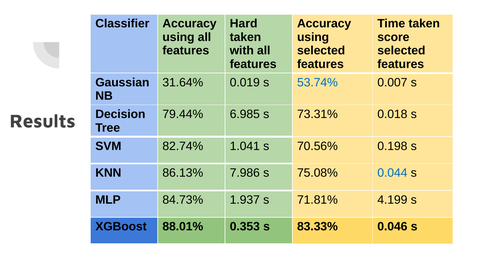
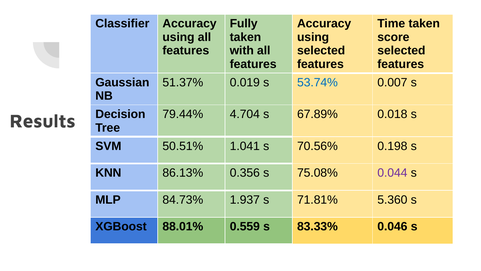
Hard: Hard -> Fully (244, 24)
31.64%: 31.64% -> 51.37% (183, 82)
6.985: 6.985 -> 4.704 (245, 114)
73.31%: 73.31% -> 67.89% (317, 114)
82.74%: 82.74% -> 50.51% (183, 146)
7.986: 7.986 -> 0.356 (245, 173)
0.044 colour: blue -> purple (392, 173)
4.199: 4.199 -> 5.360 (392, 199)
0.353: 0.353 -> 0.559 (245, 226)
